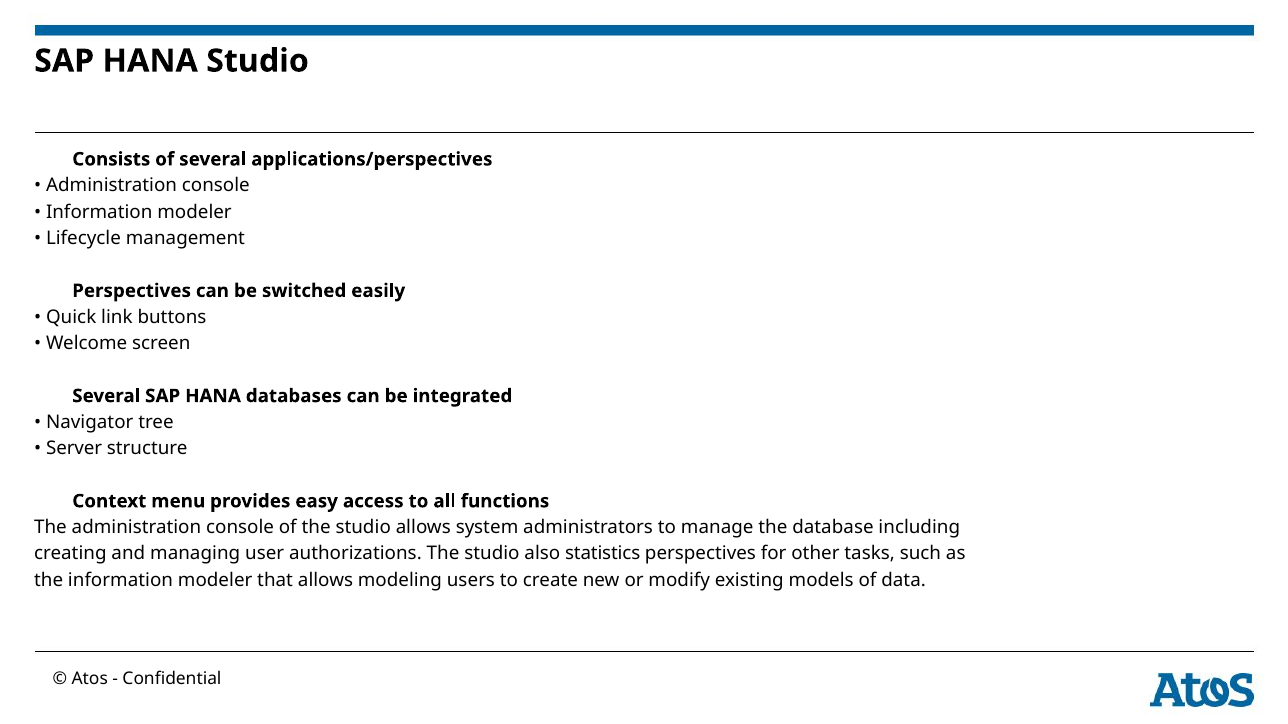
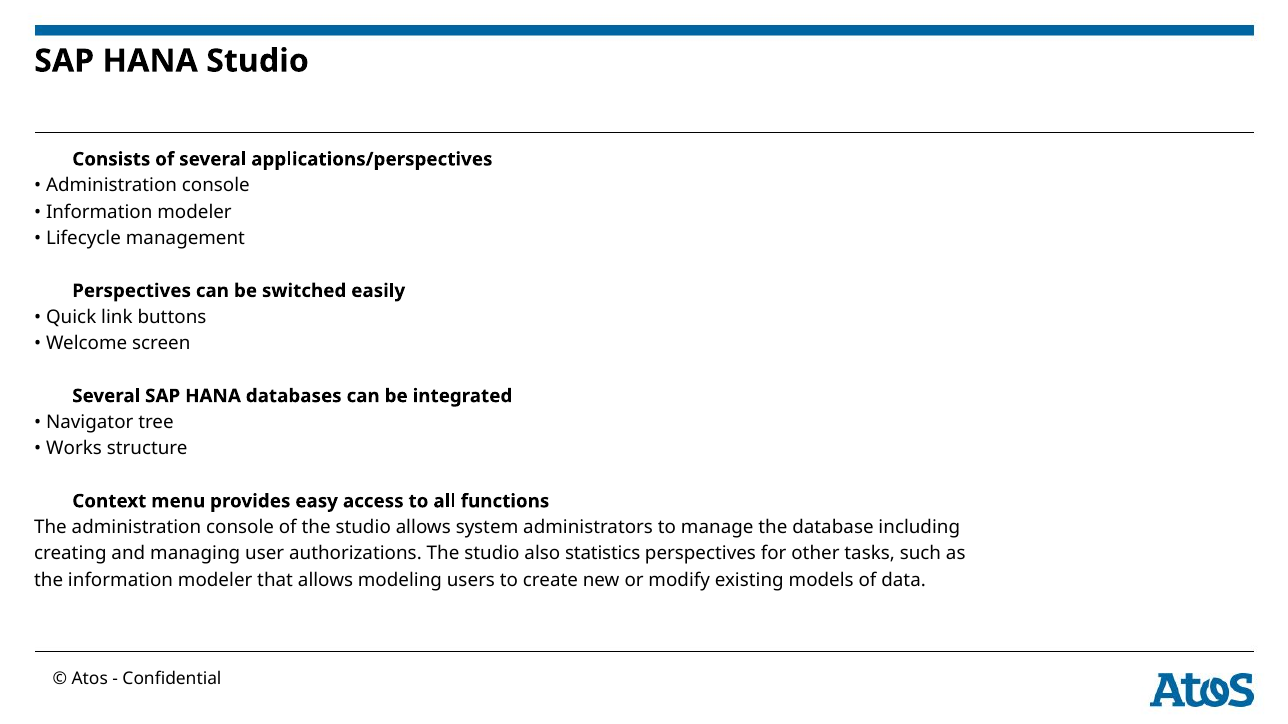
Server: Server -> Works (74, 449)
